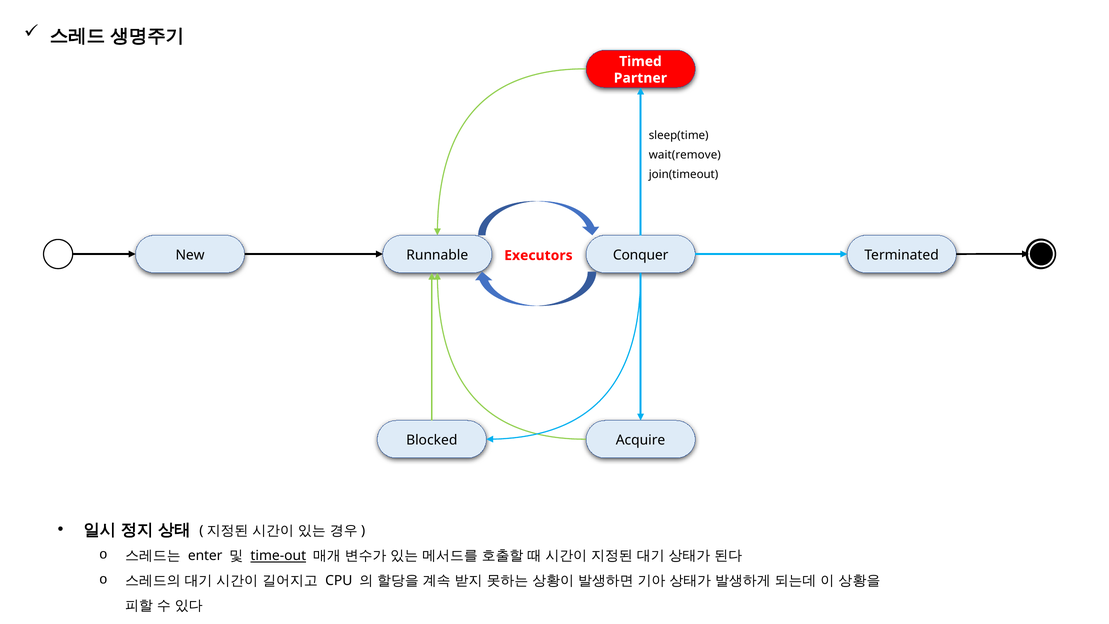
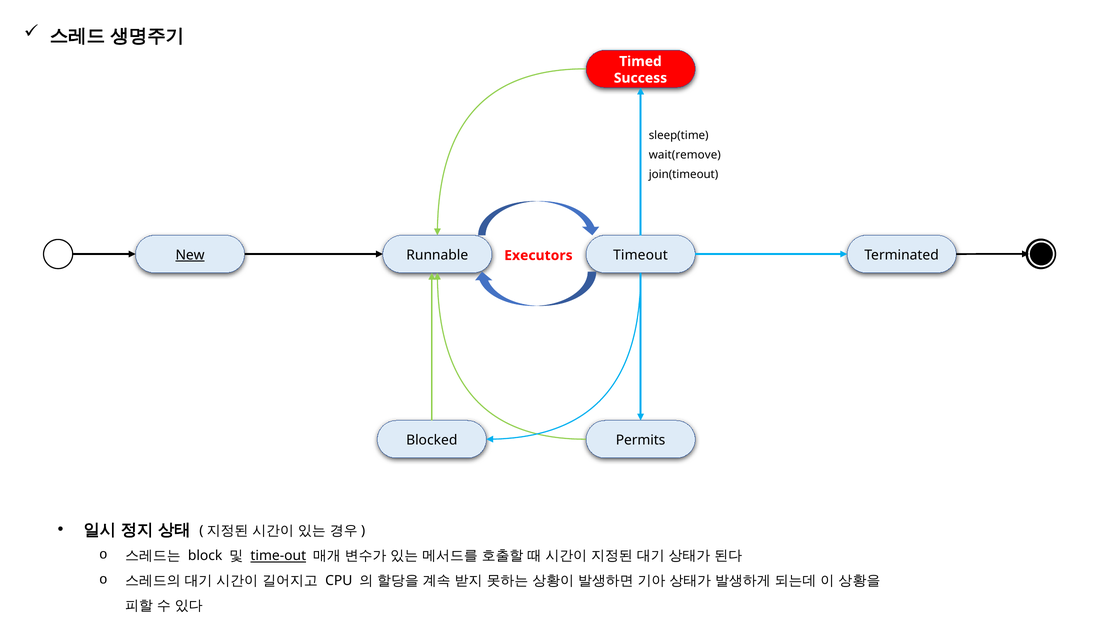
Partner: Partner -> Success (640, 78)
New underline: none -> present (190, 255)
Conquer: Conquer -> Timeout (640, 255)
Acquire: Acquire -> Permits (641, 440)
enter: enter -> block (205, 556)
